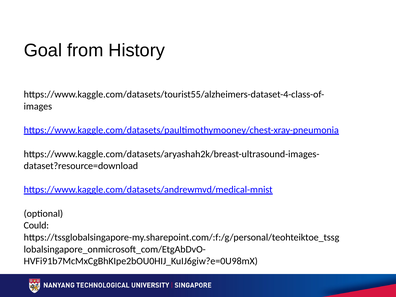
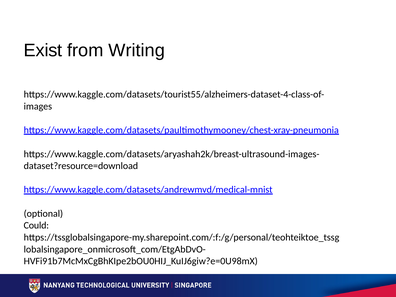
Goal: Goal -> Exist (43, 50)
History: History -> Writing (137, 50)
